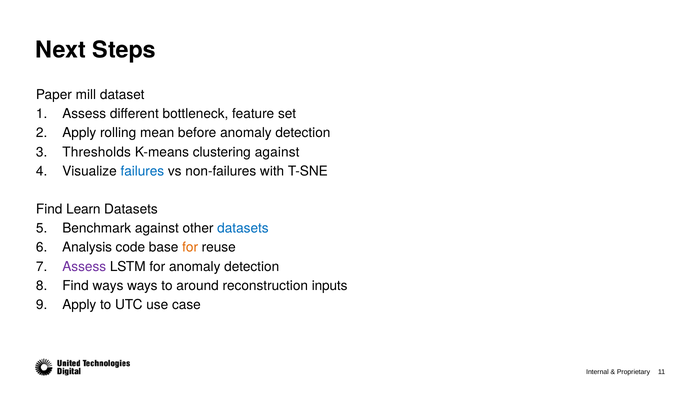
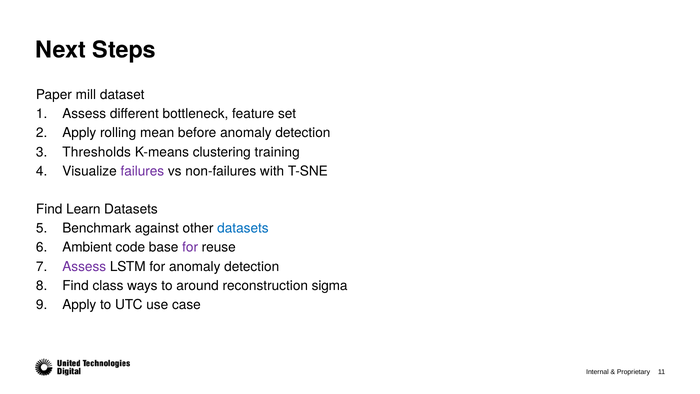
clustering against: against -> training (277, 152)
failures colour: blue -> purple (142, 171)
Analysis: Analysis -> Ambient (87, 247)
for colour: orange -> purple (190, 247)
Find ways: ways -> class (108, 285)
inputs: inputs -> sigma (330, 285)
